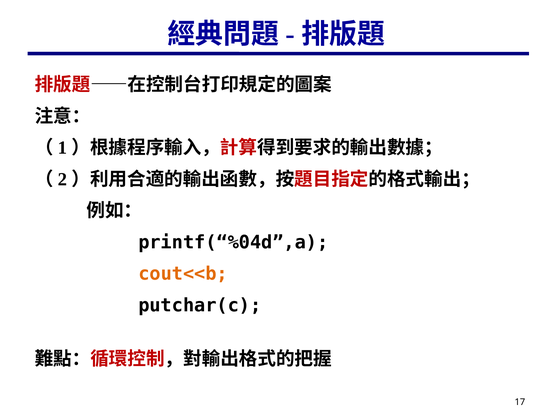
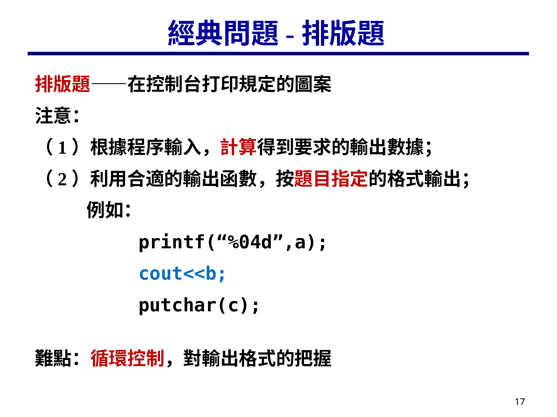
cout<<b colour: orange -> blue (183, 274)
